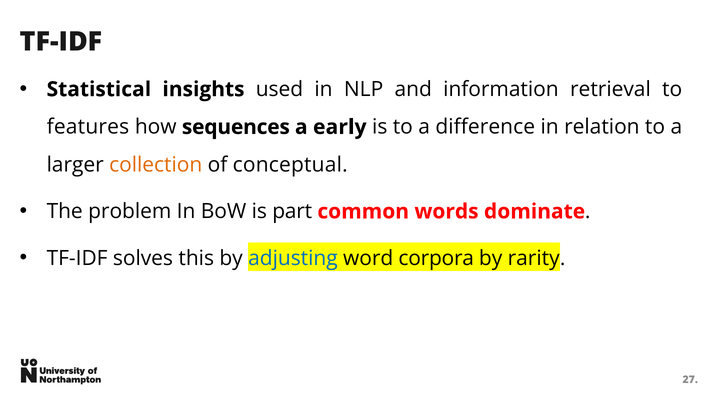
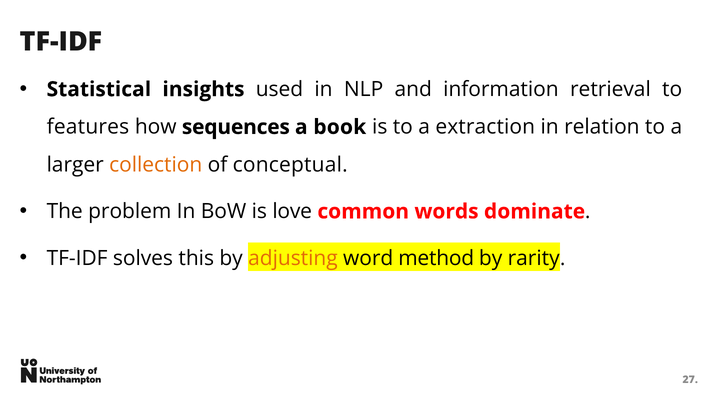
early: early -> book (340, 127)
difference: difference -> extraction (485, 127)
part: part -> love (292, 212)
adjusting colour: blue -> orange (293, 258)
corpora: corpora -> method (436, 258)
